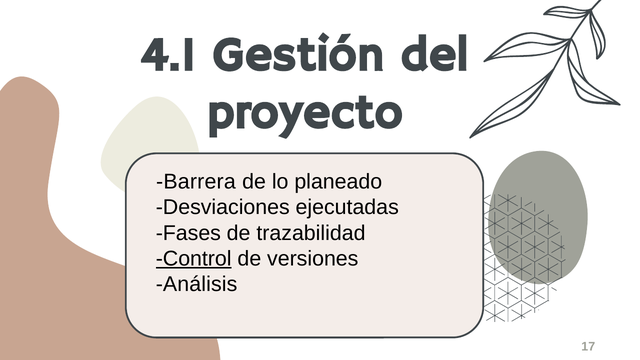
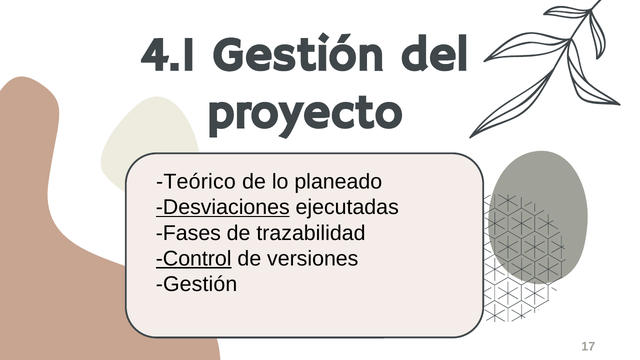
Barrera: Barrera -> Teórico (196, 182)
Desviaciones underline: none -> present (223, 207)
Análisis: Análisis -> Gestión (197, 284)
